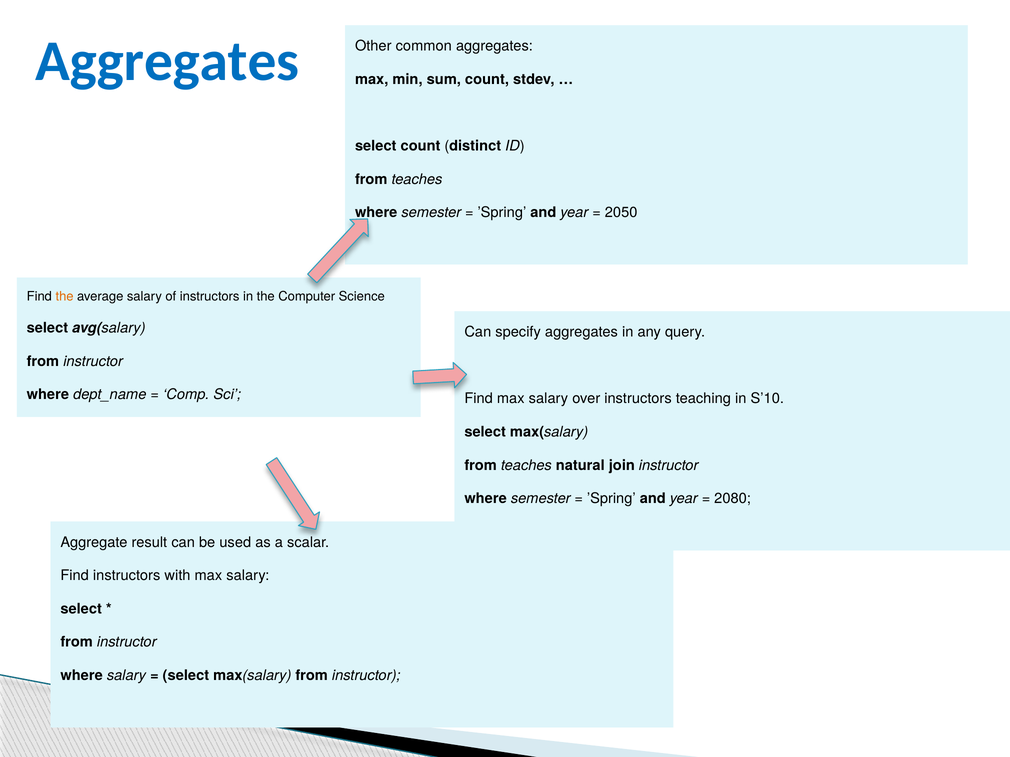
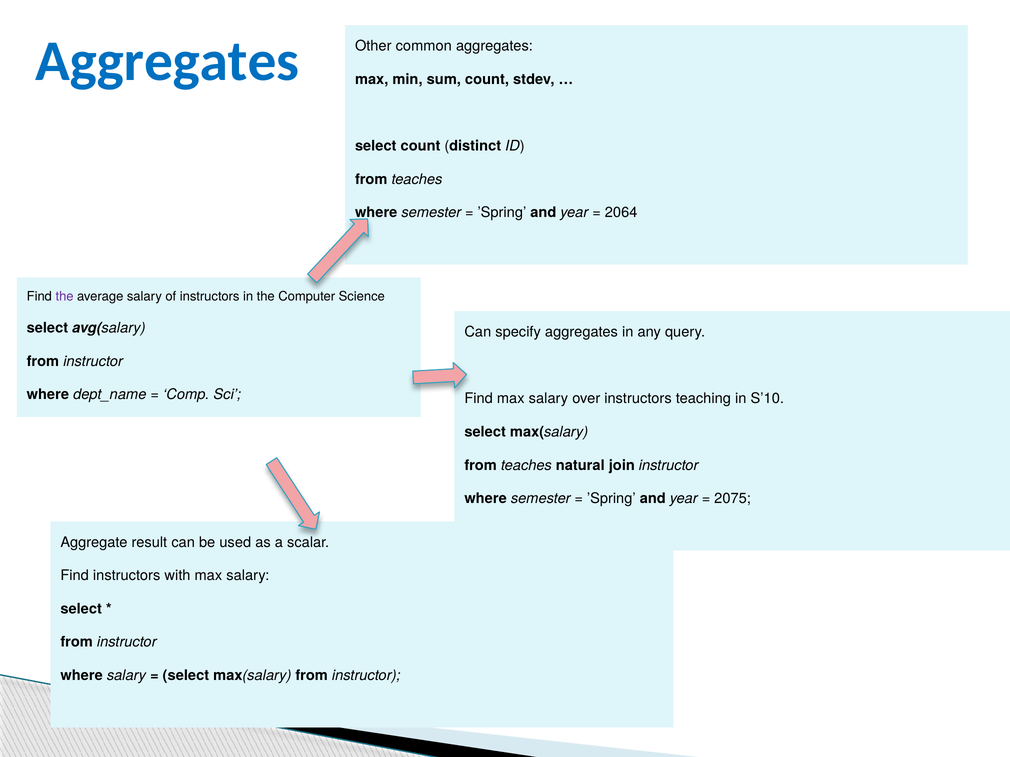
2050: 2050 -> 2064 (621, 213)
the colour: orange -> purple (65, 297)
2080: 2080 -> 2075 (733, 499)
